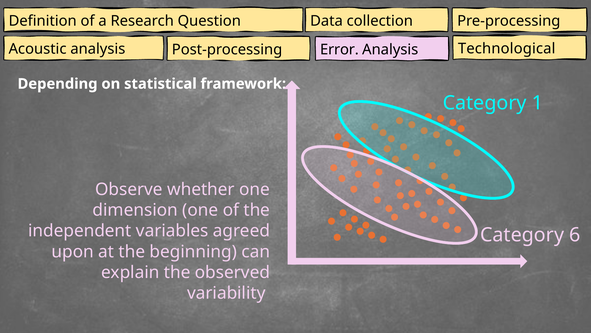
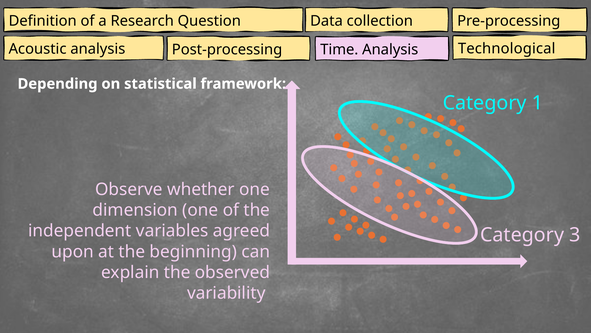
Error: Error -> Time (339, 49)
6: 6 -> 3 (575, 235)
